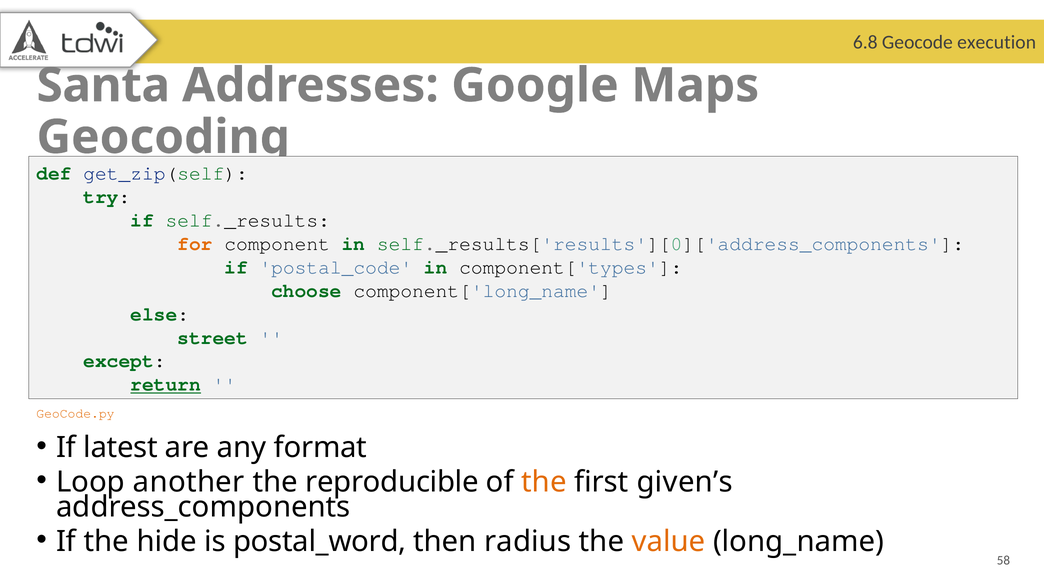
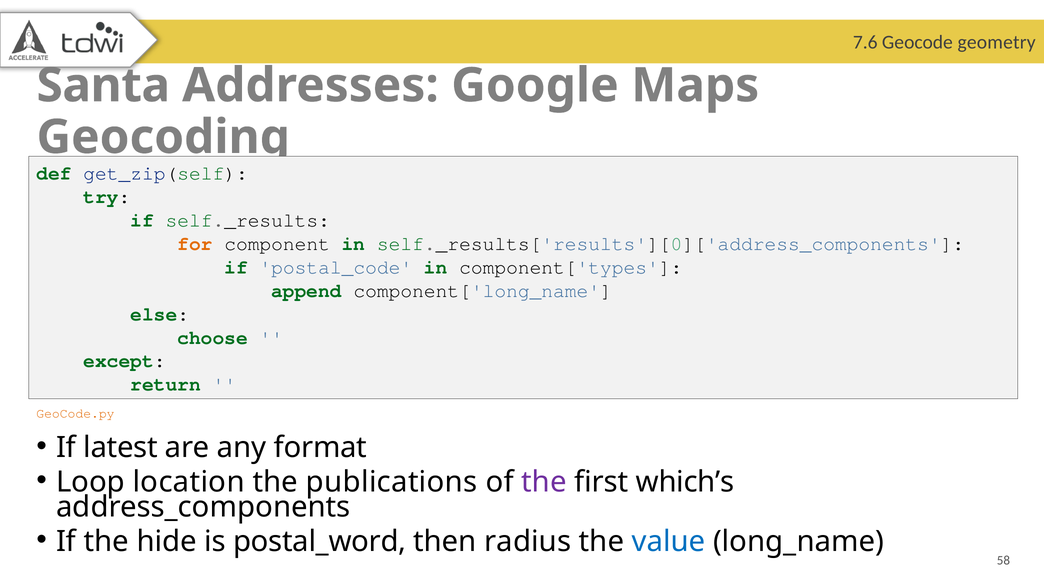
6.8: 6.8 -> 7.6 (865, 42)
execution: execution -> geometry (997, 42)
choose: choose -> append (306, 291)
street: street -> choose (213, 338)
return underline: present -> none (166, 385)
another: another -> location (189, 482)
reproducible: reproducible -> publications (392, 482)
the colour: orange -> purple (544, 482)
given’s: given’s -> which’s (685, 482)
value colour: orange -> blue (669, 542)
